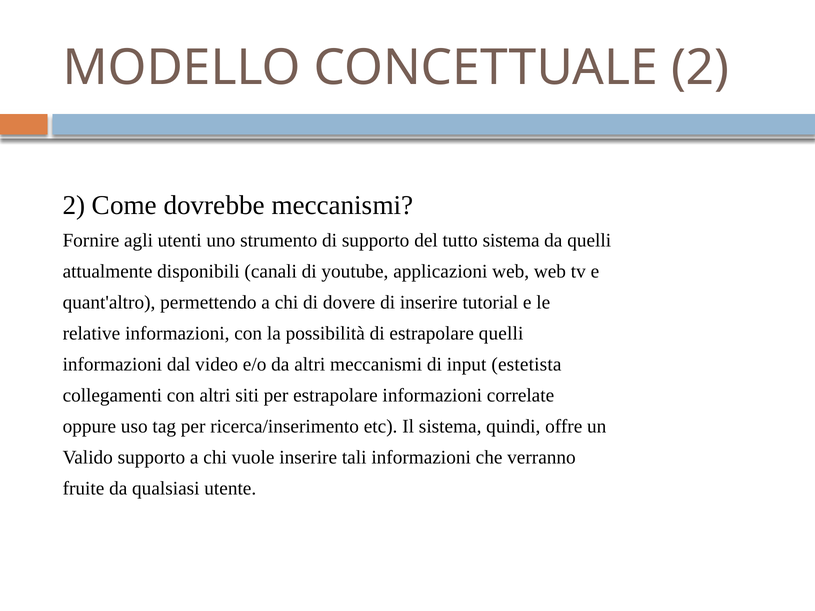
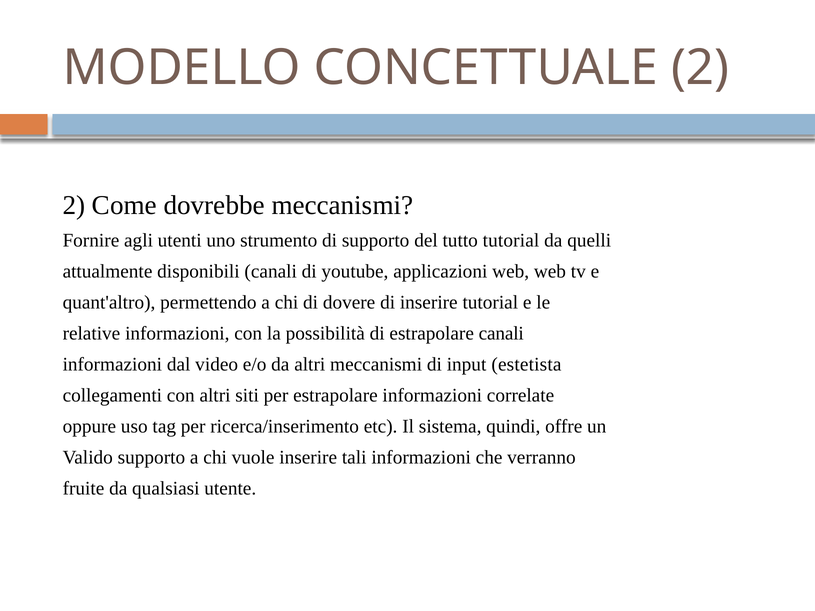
tutto sistema: sistema -> tutorial (511, 241)
estrapolare quelli: quelli -> canali (501, 334)
